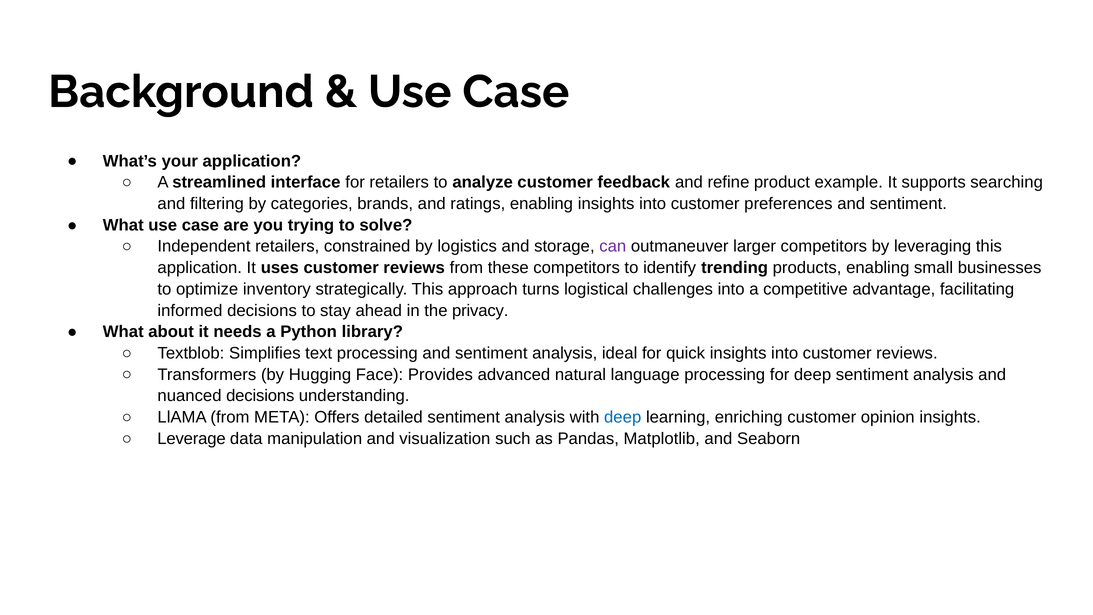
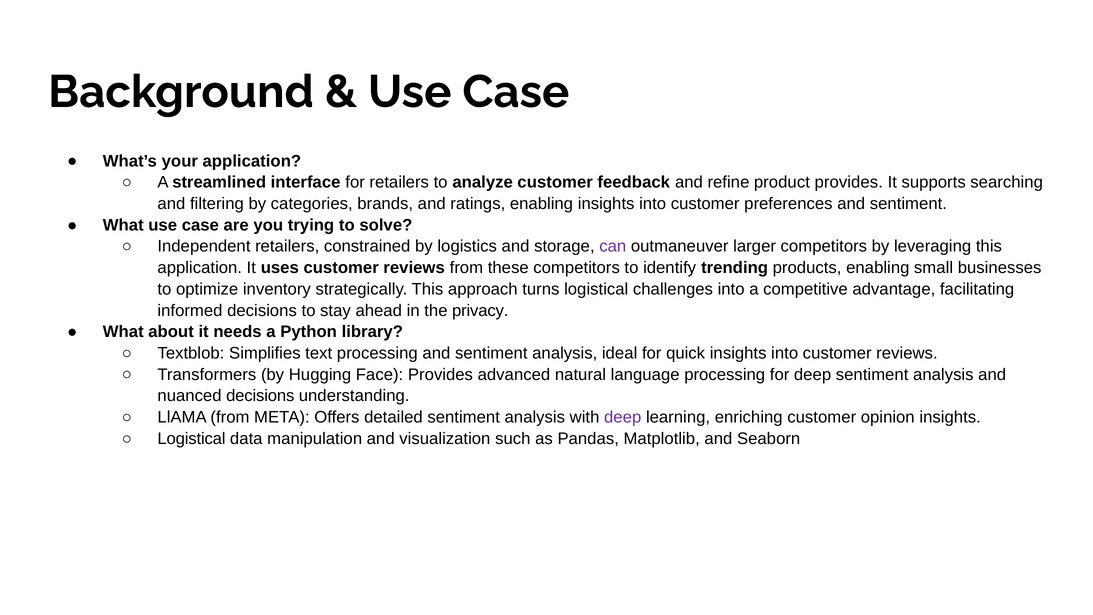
product example: example -> provides (849, 182)
deep colour: blue -> purple (623, 417)
Leverage: Leverage -> Logistical (192, 438)
